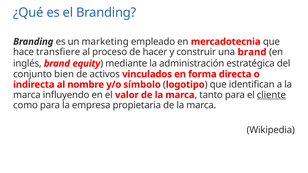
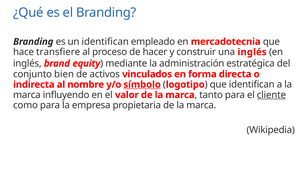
un marketing: marketing -> identifican (105, 42)
una brand: brand -> inglés (252, 52)
símbolo underline: none -> present (142, 85)
